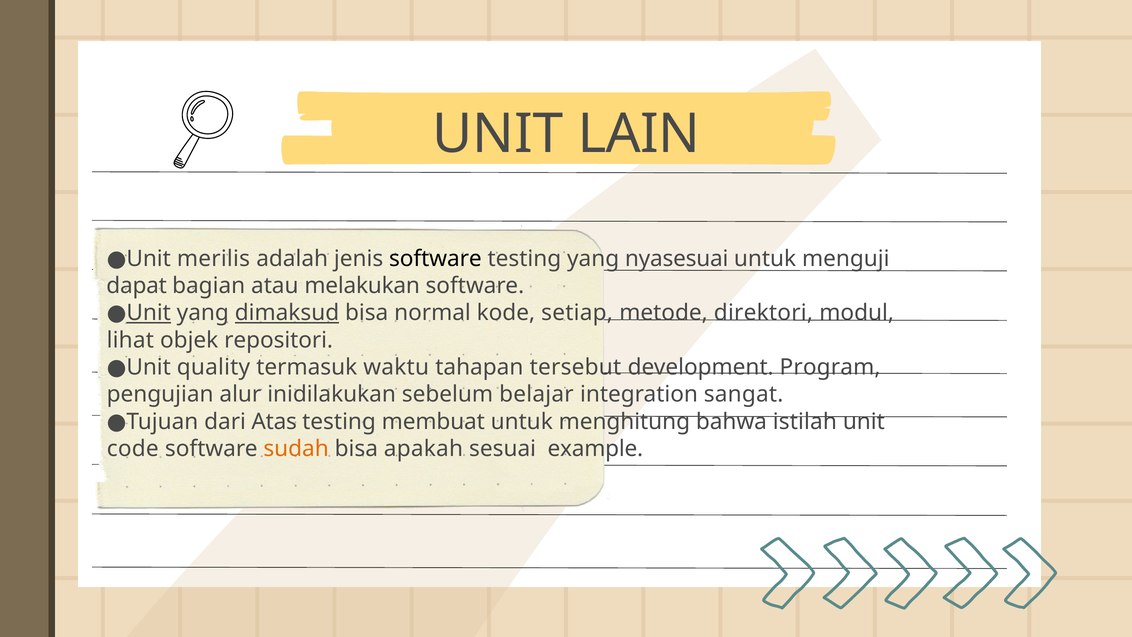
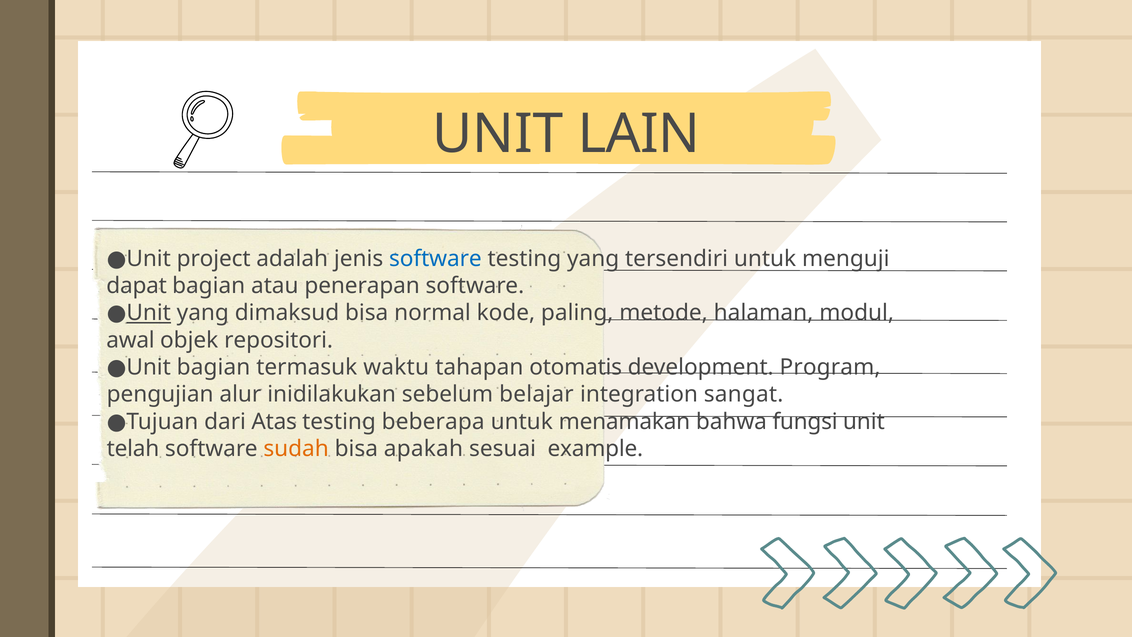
merilis: merilis -> project (214, 258)
software colour: black -> blue (435, 258)
nyasesuai: nyasesuai -> tersendiri (677, 258)
melakukan: melakukan -> penerapan (362, 286)
dimaksud underline: present -> none (287, 313)
setiap: setiap -> paling (577, 313)
direktori: direktori -> halaman (764, 313)
lihat: lihat -> awal (131, 340)
Unit quality: quality -> bagian (214, 367)
tersebut: tersebut -> otomatis (576, 367)
membuat: membuat -> beberapa (433, 421)
menghitung: menghitung -> menamakan (624, 421)
istilah: istilah -> fungsi (805, 421)
code: code -> telah (133, 449)
